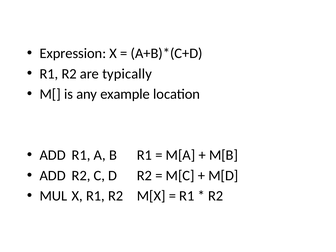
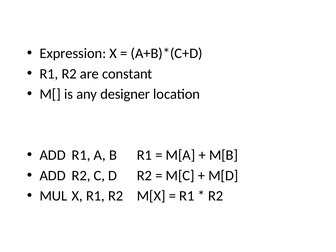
typically: typically -> constant (127, 74)
example: example -> designer (125, 94)
